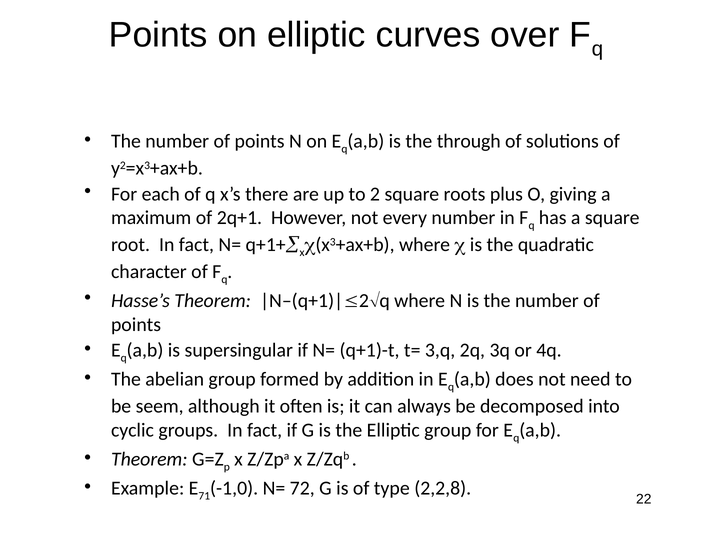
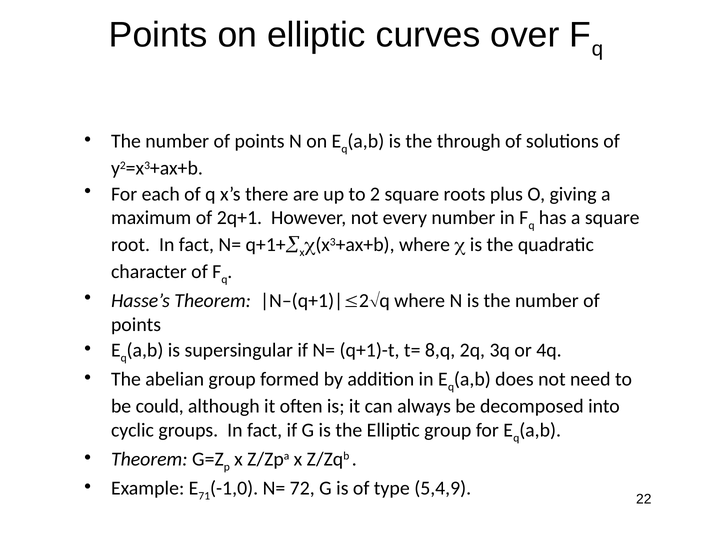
3,q: 3,q -> 8,q (440, 350)
seem: seem -> could (160, 406)
2,2,8: 2,2,8 -> 5,4,9 (443, 488)
